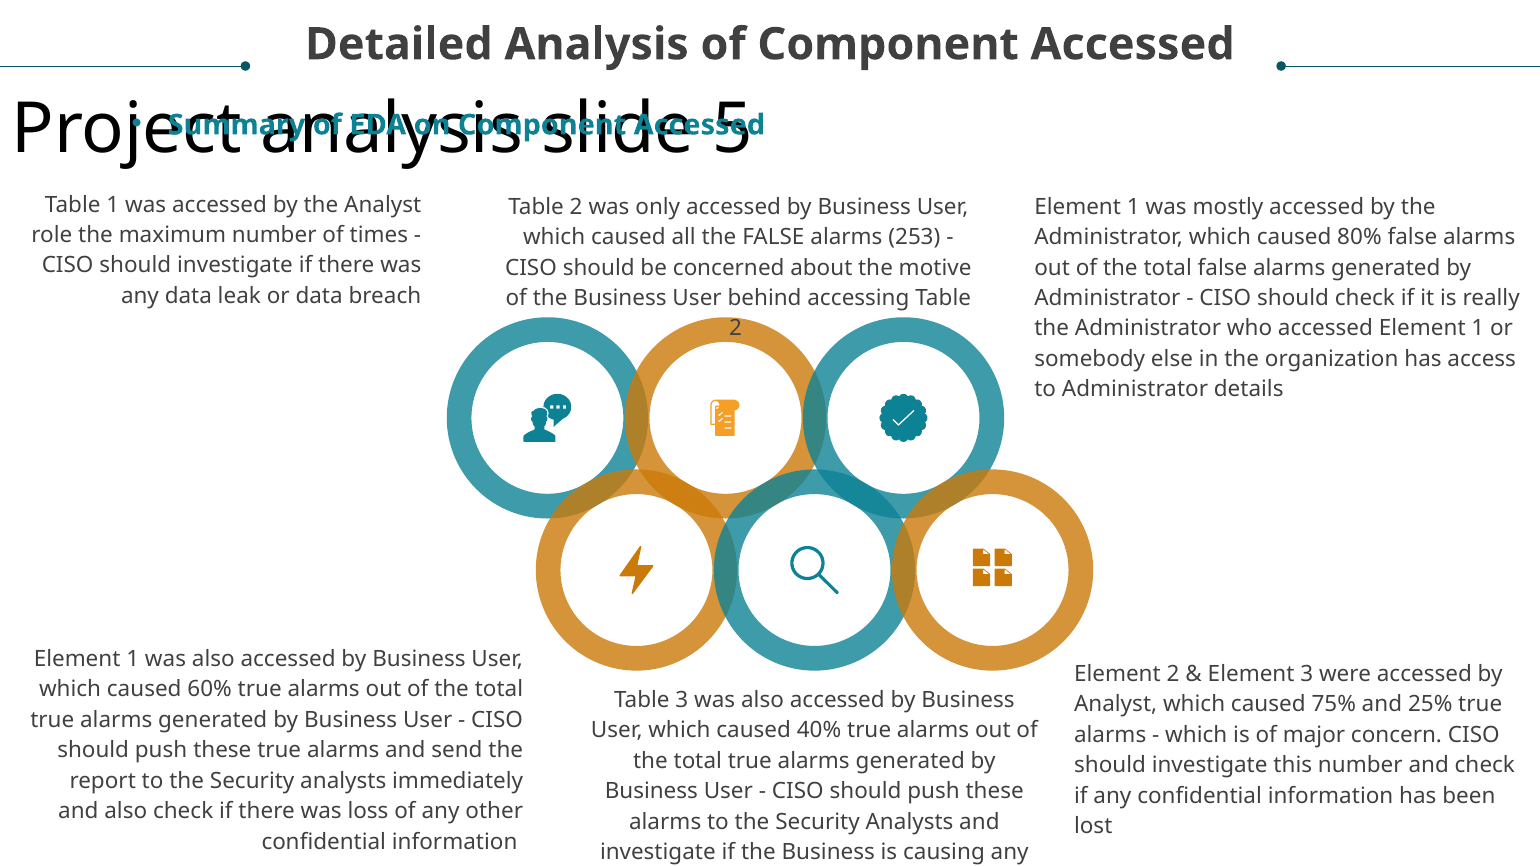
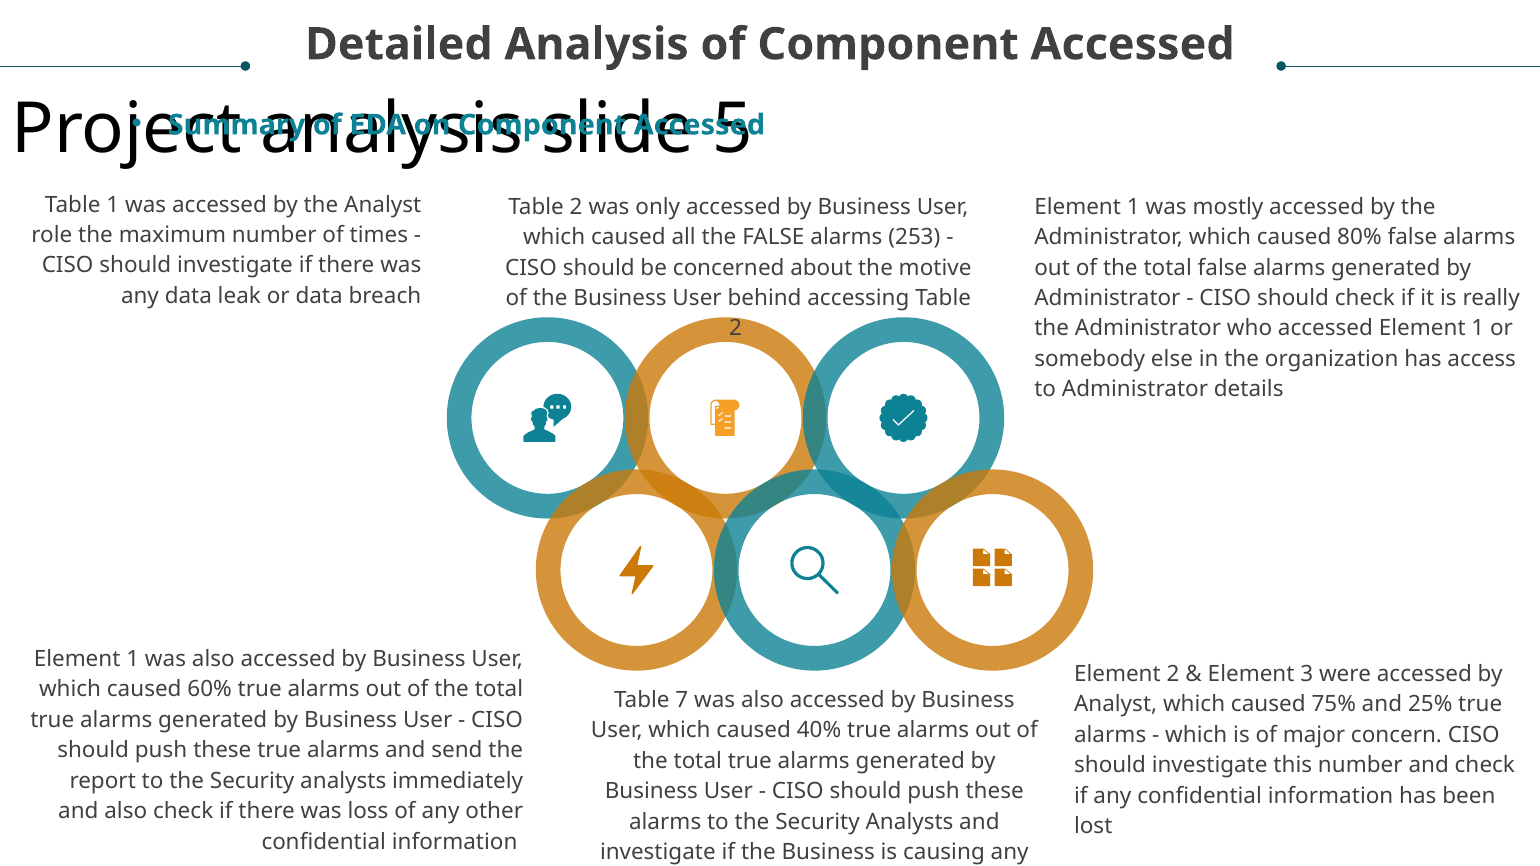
Table 3: 3 -> 7 (682, 700)
